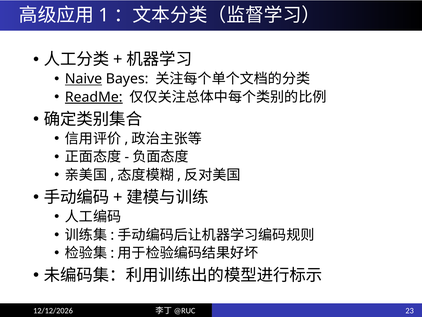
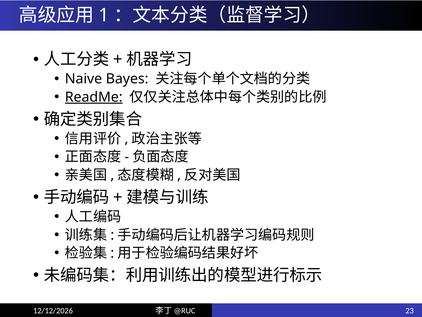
Naive underline: present -> none (84, 79)
